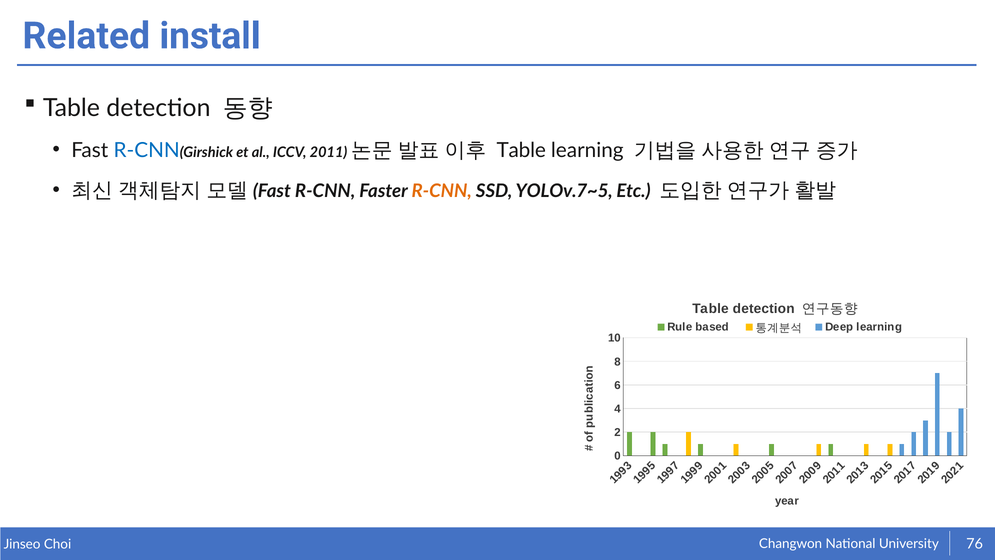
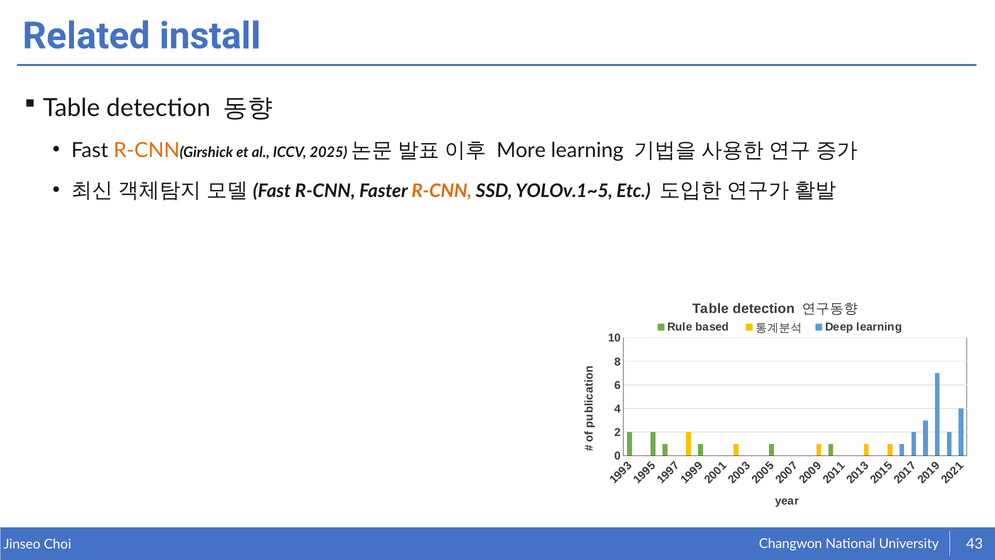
R-CNN colour: blue -> orange (147, 150)
2011: 2011 -> 2025 (329, 152)
Table: Table -> More (521, 150)
YOLOv.7~5: YOLOv.7~5 -> YOLOv.1~5 (564, 191)
76: 76 -> 43 (975, 544)
